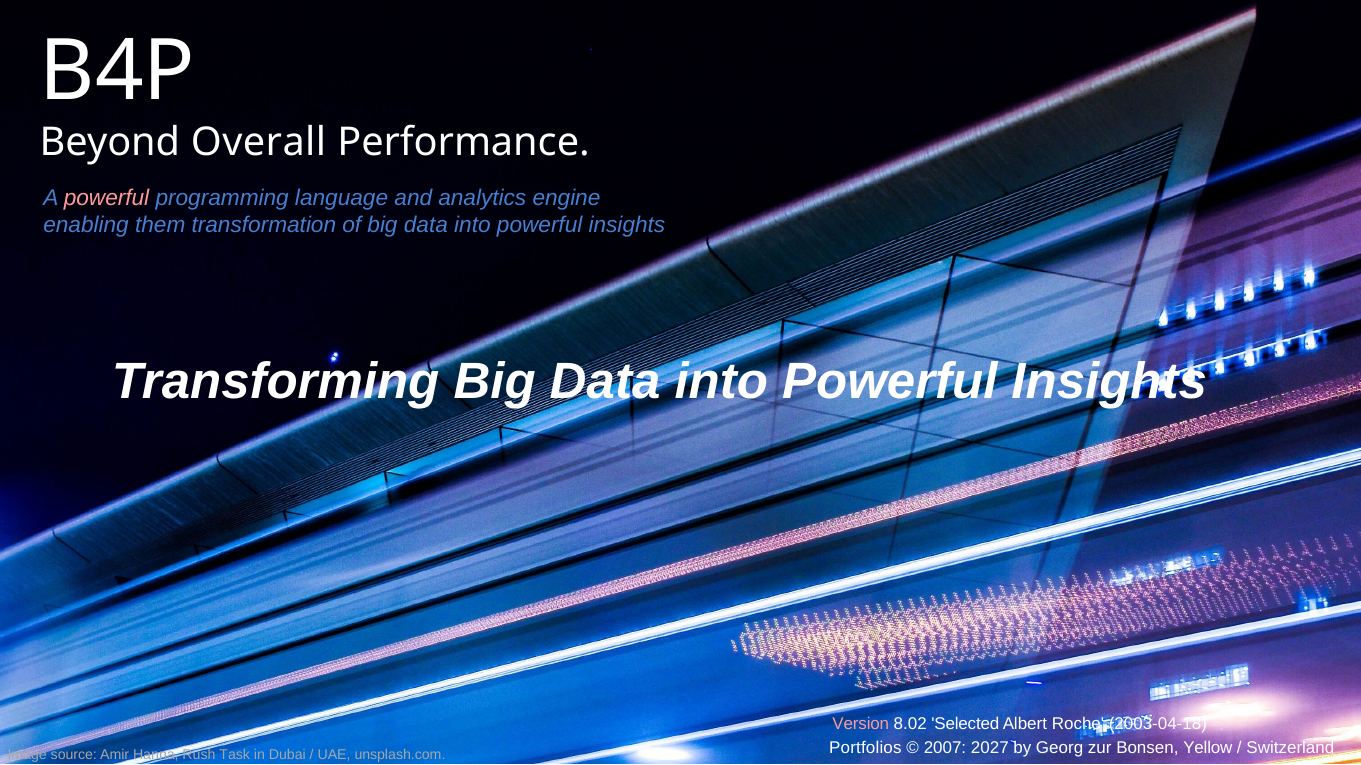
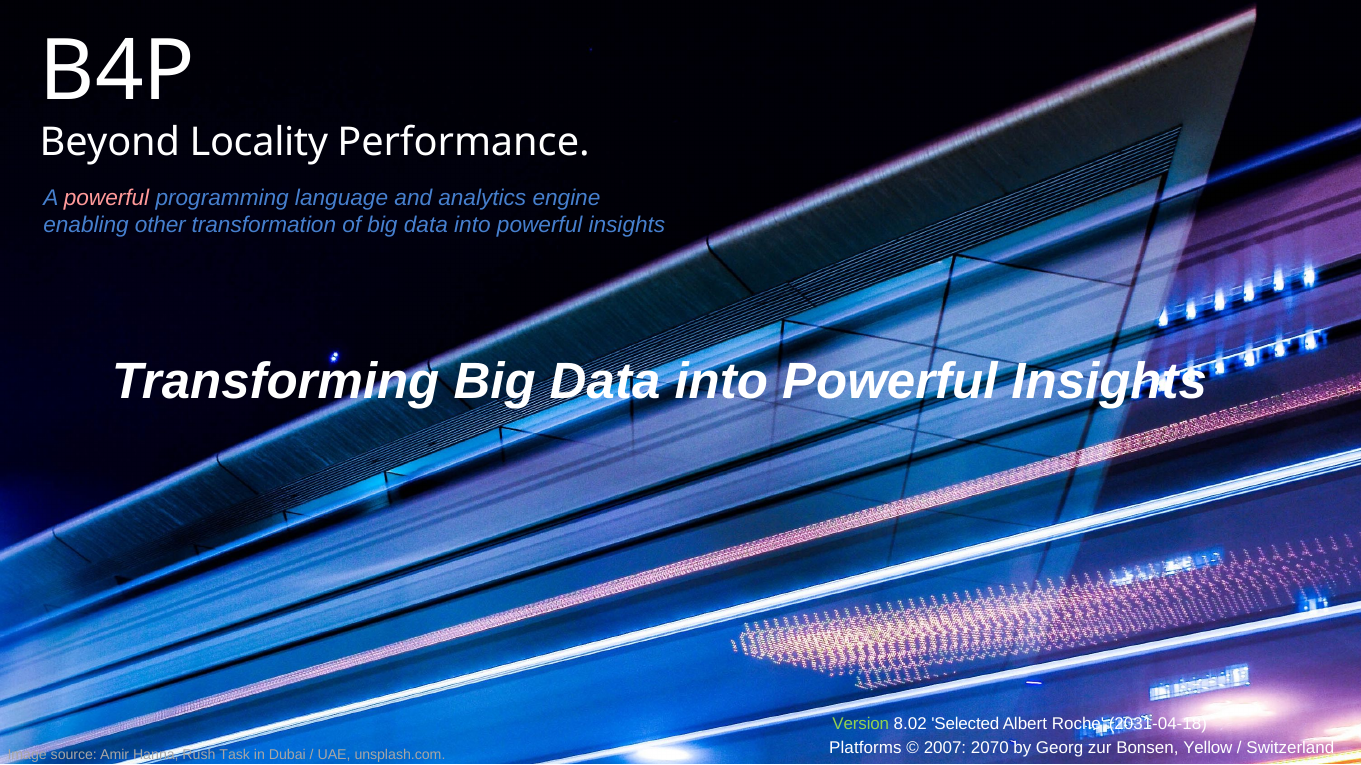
Overall: Overall -> Locality (259, 143)
them: them -> other (160, 225)
Version colour: pink -> light green (861, 725)
2003-04-18: 2003-04-18 -> 2031-04-18 (1158, 725)
Portfolios: Portfolios -> Platforms (865, 748)
2027: 2027 -> 2070 (990, 748)
